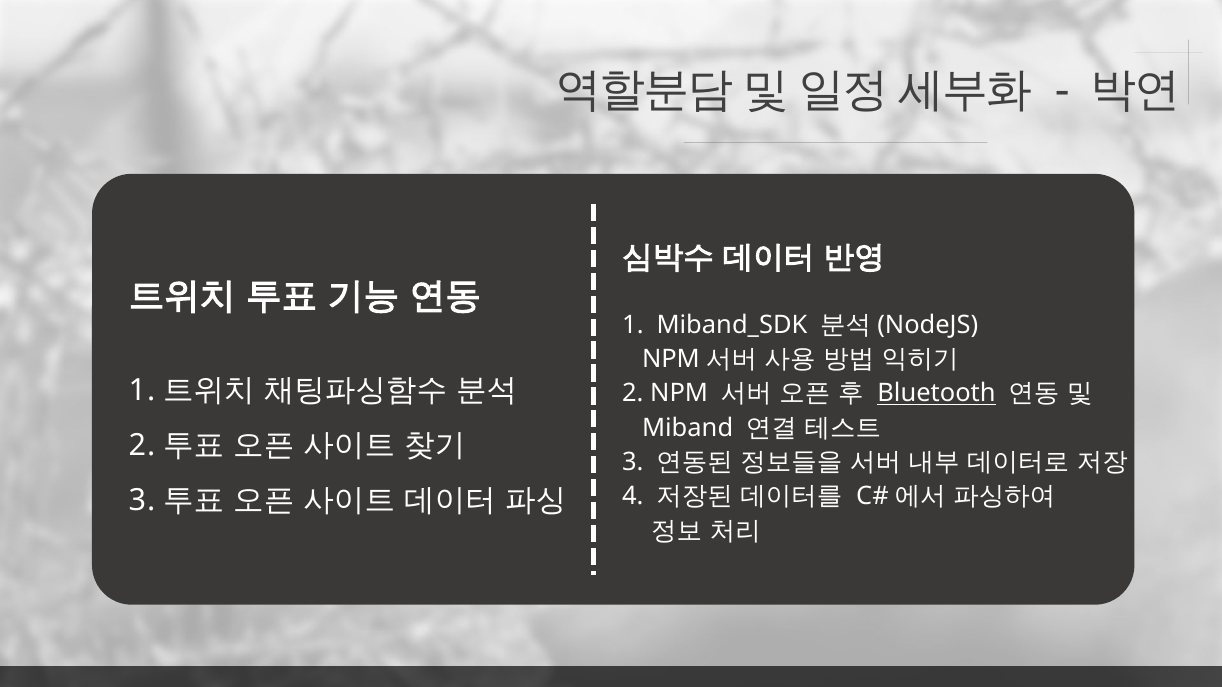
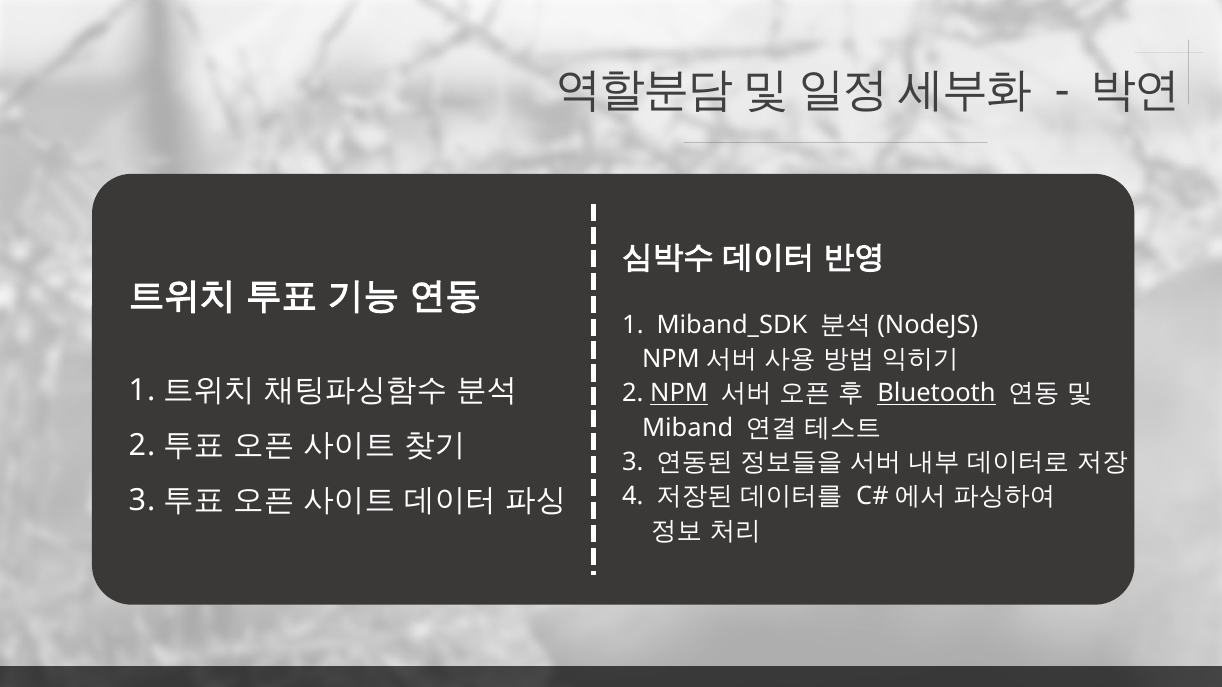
NPM underline: none -> present (679, 394)
